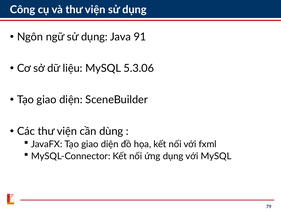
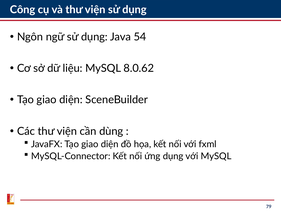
91: 91 -> 54 (140, 37)
5.3.06: 5.3.06 -> 8.0.62 (139, 68)
